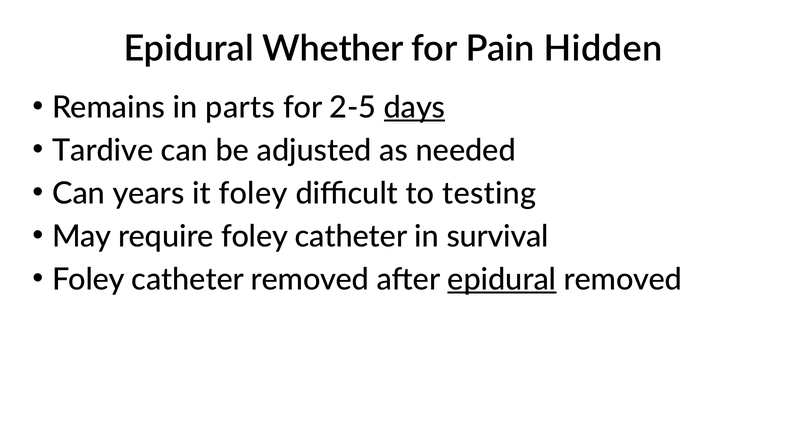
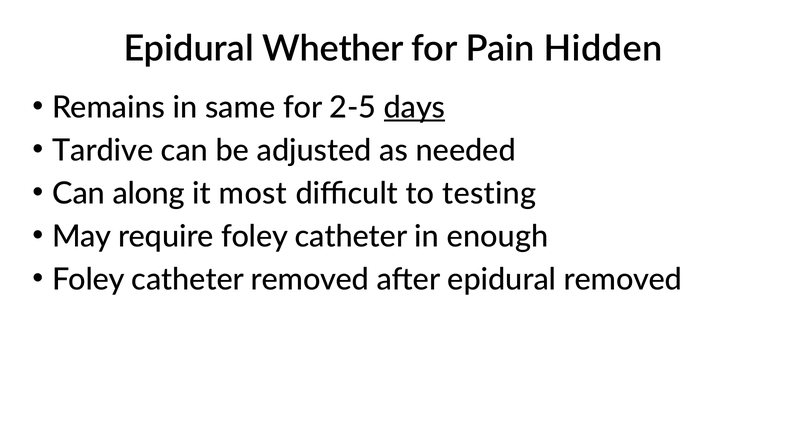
parts: parts -> same (240, 107)
years: years -> along (149, 193)
it foley: foley -> most (253, 193)
survival: survival -> enough (498, 236)
epidural underline: present -> none (502, 279)
